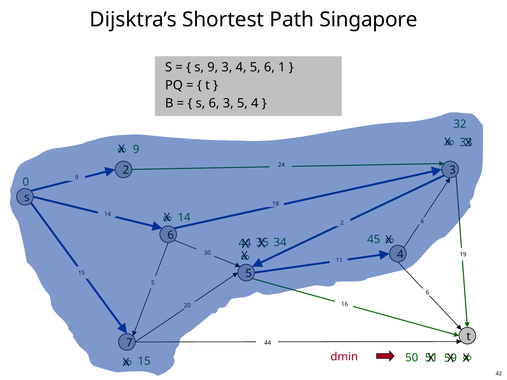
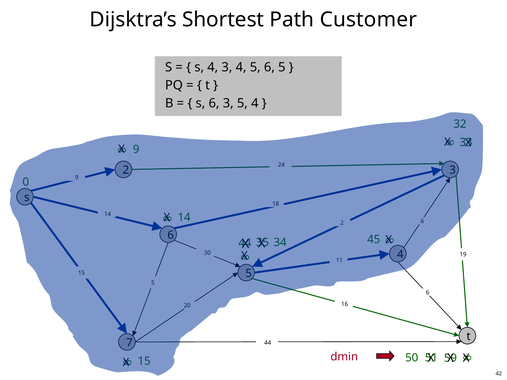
Singapore: Singapore -> Customer (368, 19)
s 9: 9 -> 4 (213, 67)
6 1: 1 -> 5 (282, 67)
